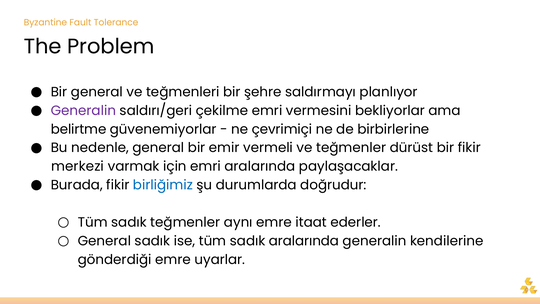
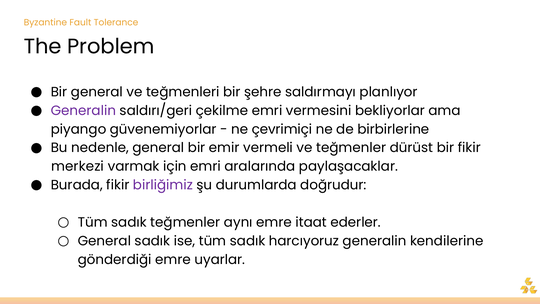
belirtme: belirtme -> piyango (79, 129)
birliğimiz colour: blue -> purple (163, 185)
sadık aralarında: aralarında -> harcıyoruz (304, 241)
